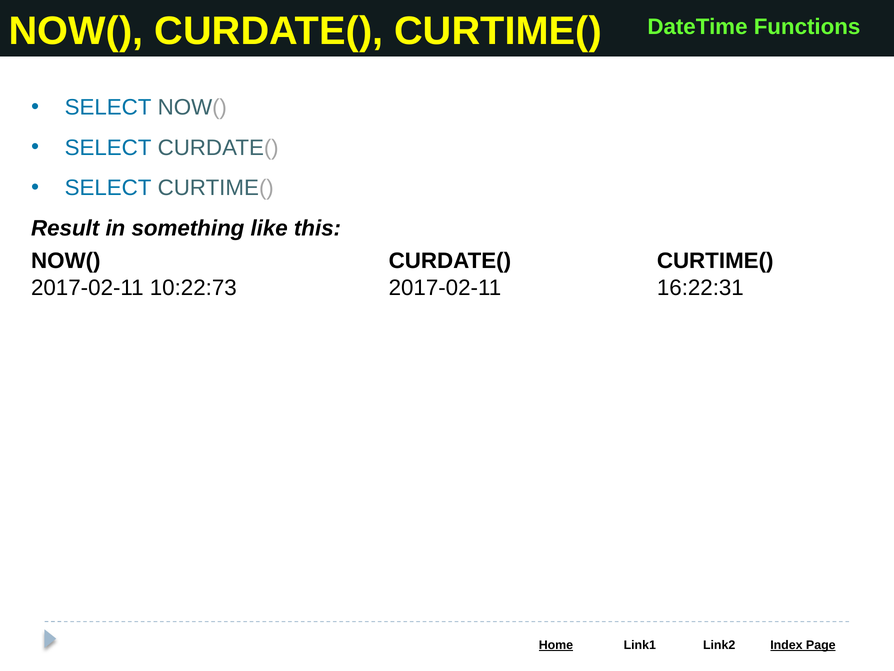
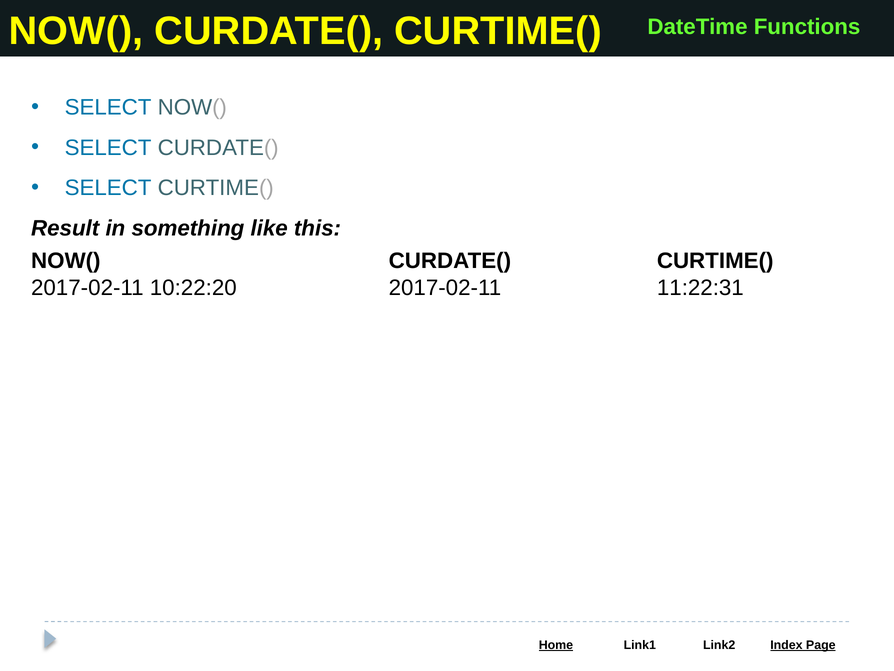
10:22:73: 10:22:73 -> 10:22:20 (193, 288)
16:22:31: 16:22:31 -> 11:22:31 (700, 288)
